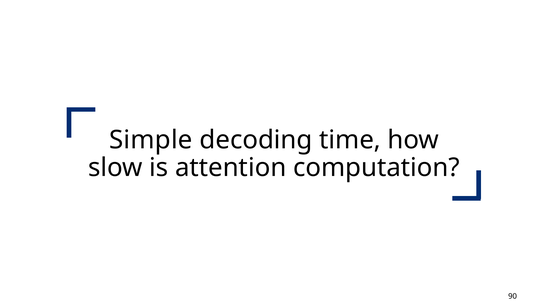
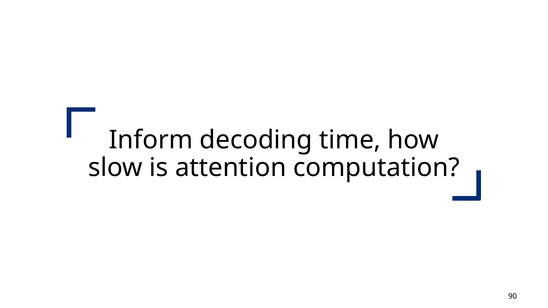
Simple: Simple -> Inform (151, 140)
